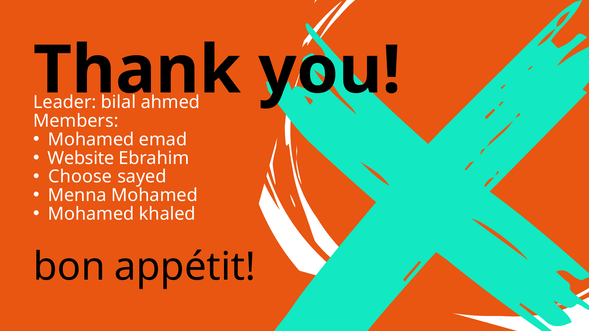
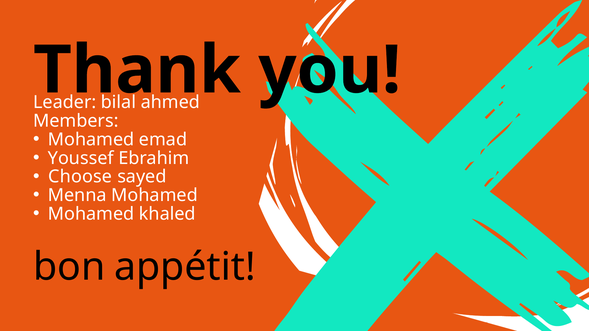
Website: Website -> Youssef (81, 158)
